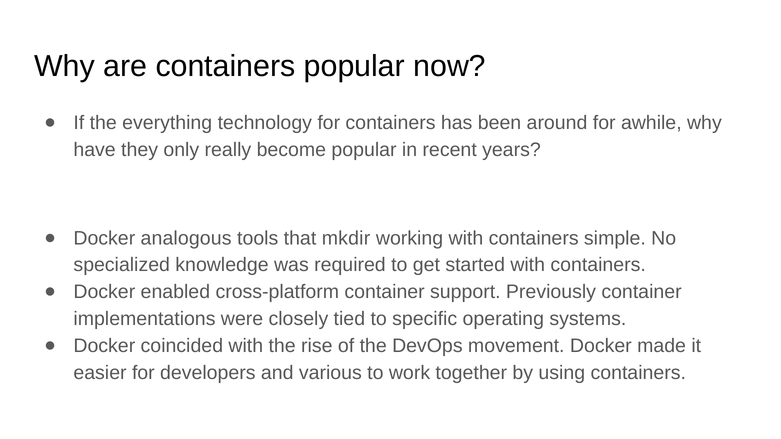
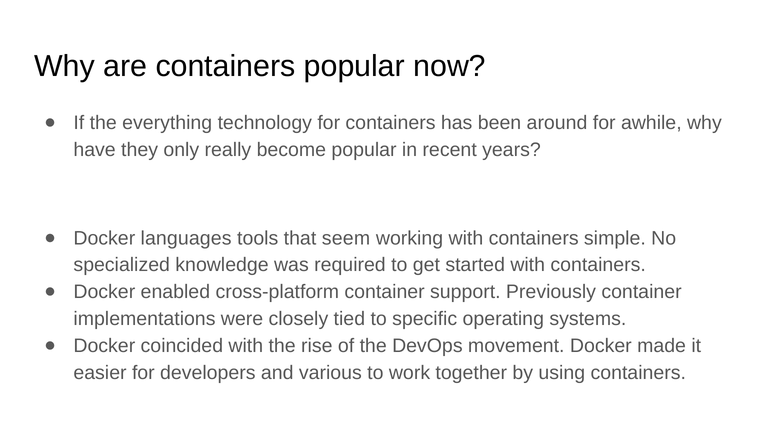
analogous: analogous -> languages (186, 238)
mkdir: mkdir -> seem (346, 238)
